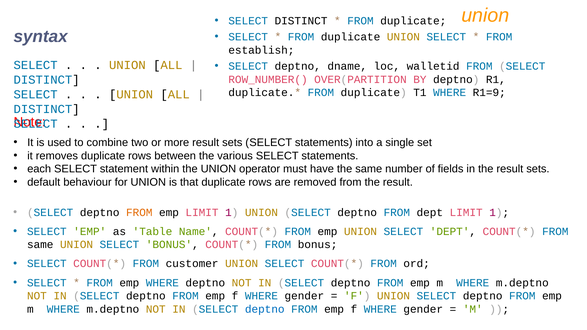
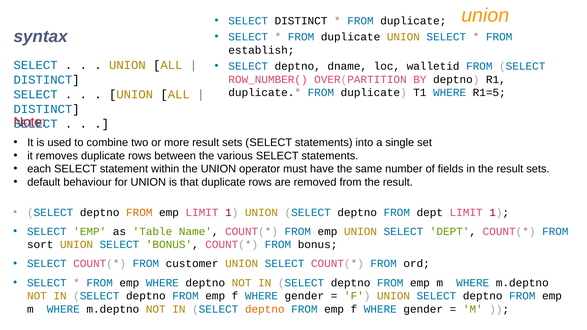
R1=9: R1=9 -> R1=5 (489, 93)
same: same -> sort (40, 245)
deptno colour: blue -> orange (265, 309)
